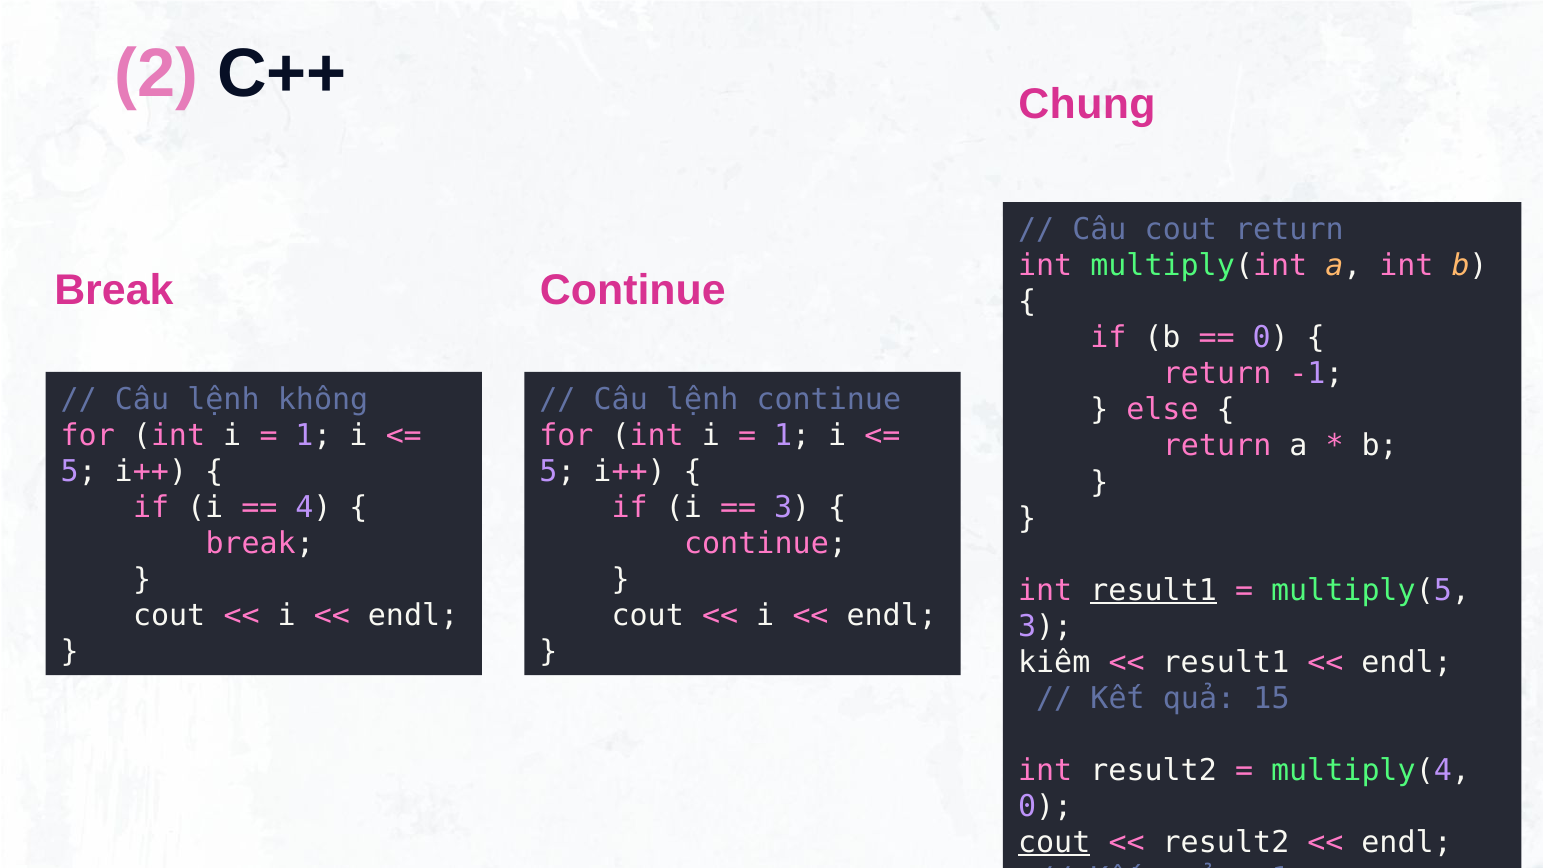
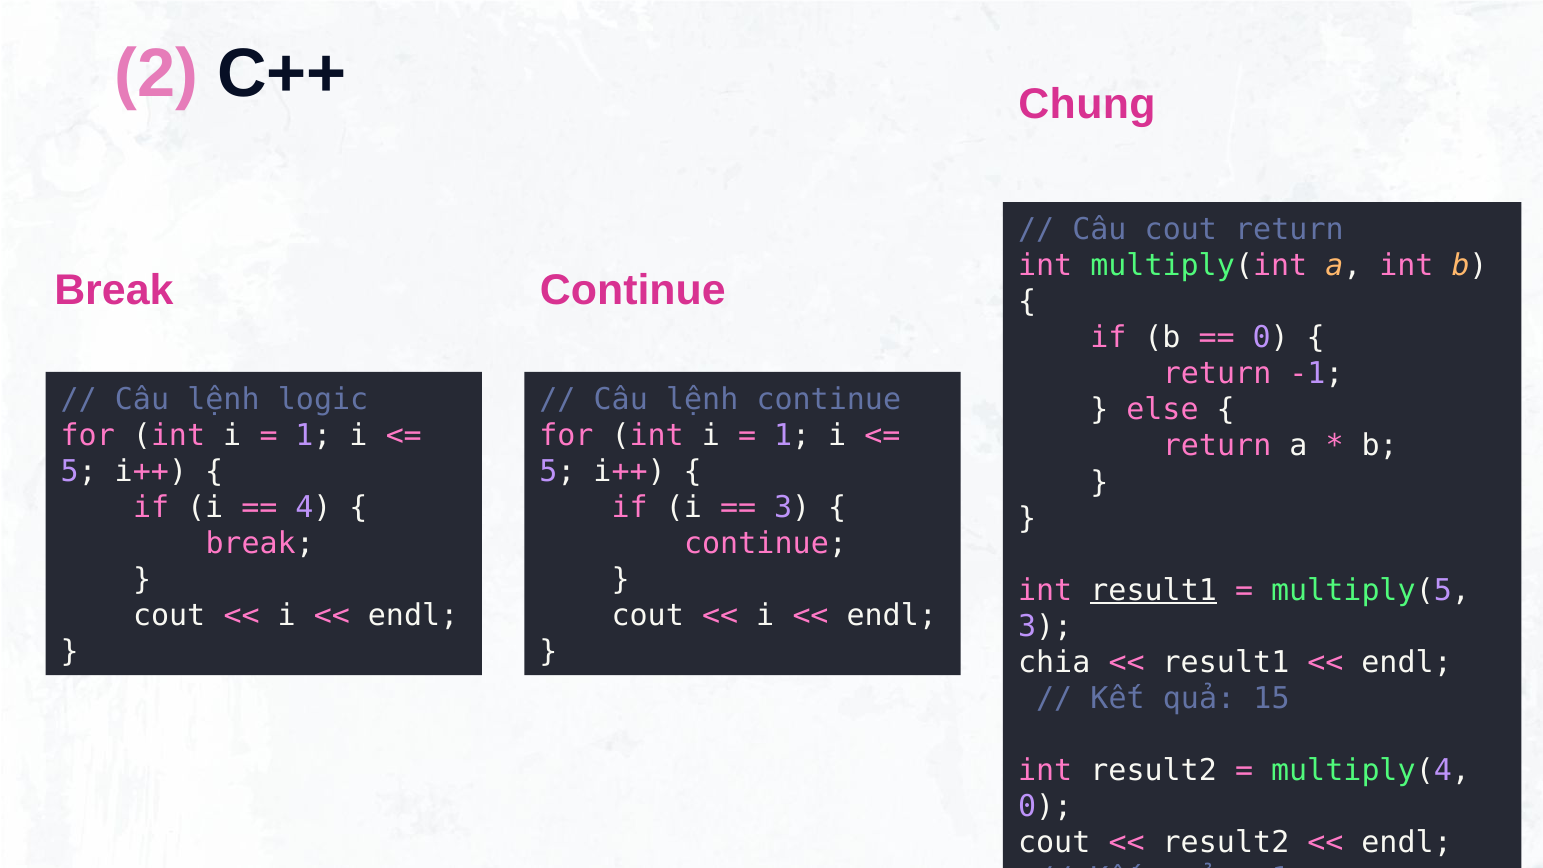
không: không -> logic (323, 399)
kiểm: kiểm -> chia (1054, 662)
cout underline: present -> none (1054, 842)
